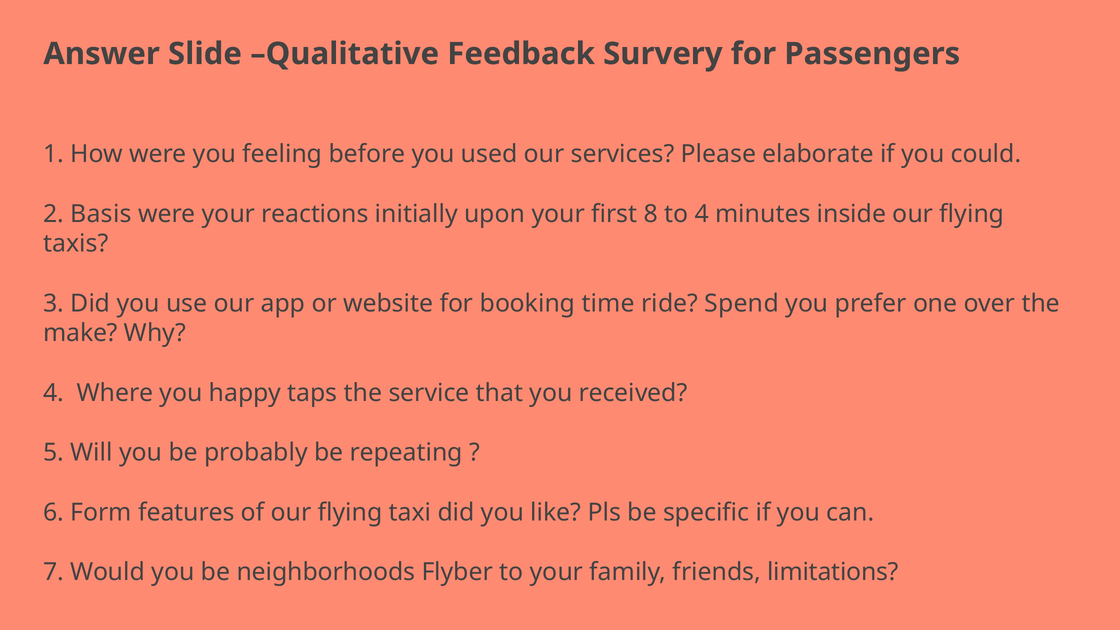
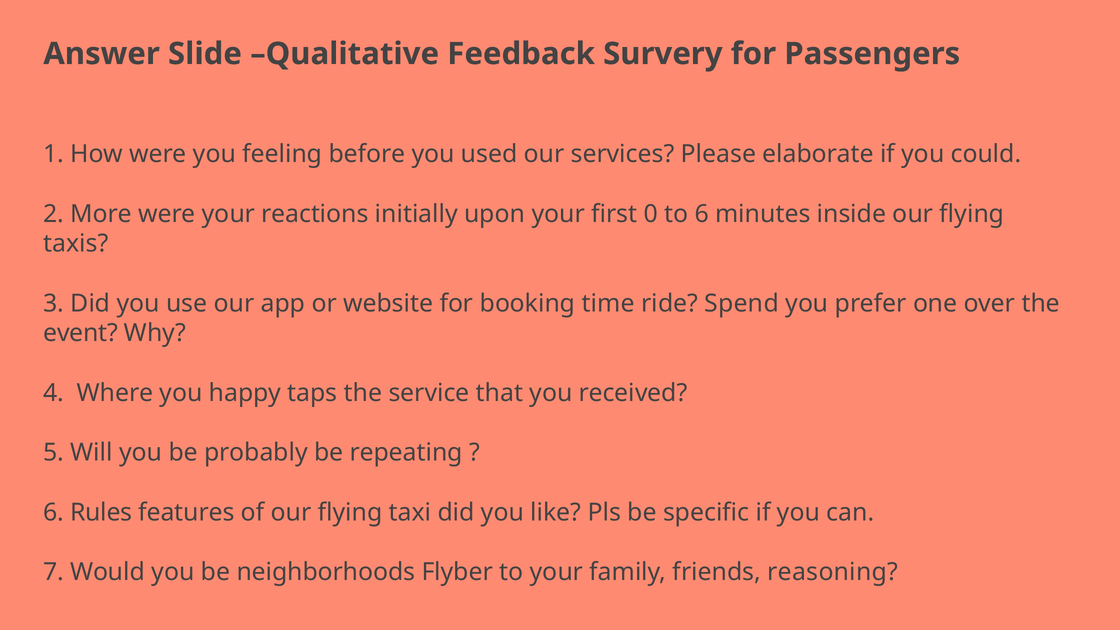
Basis: Basis -> More (101, 214)
8: 8 -> 0 (651, 214)
to 4: 4 -> 6 (702, 214)
make: make -> event (81, 333)
Form: Form -> Rules (101, 512)
limitations: limitations -> reasoning (833, 572)
